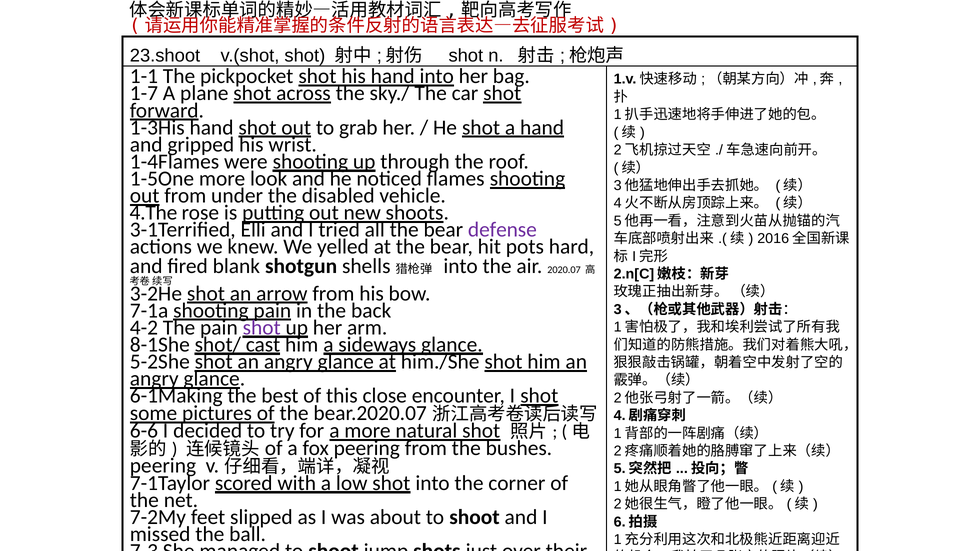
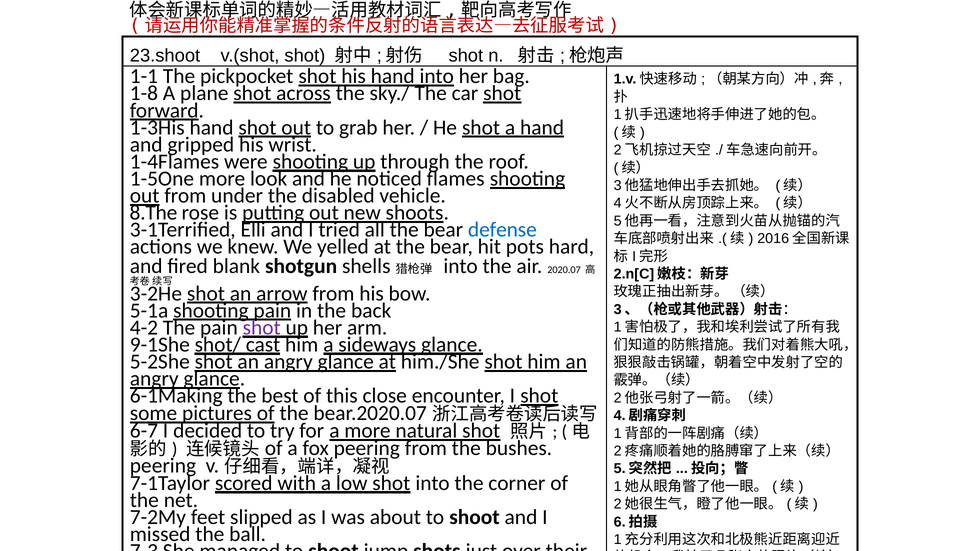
1-7: 1-7 -> 1-8 (144, 93)
4.The: 4.The -> 8.The (153, 213)
defense colour: purple -> blue (502, 230)
7-1a: 7-1a -> 5-1a (149, 311)
8-1She: 8-1She -> 9-1She (160, 345)
6-6: 6-6 -> 6-7 (144, 431)
